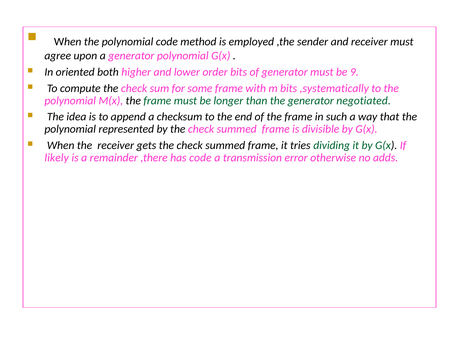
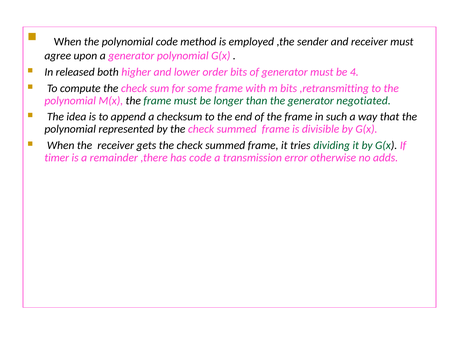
oriented: oriented -> released (75, 72)
9: 9 -> 4 (354, 72)
,systematically: ,systematically -> ,retransmitting (334, 88)
likely: likely -> timer (57, 158)
